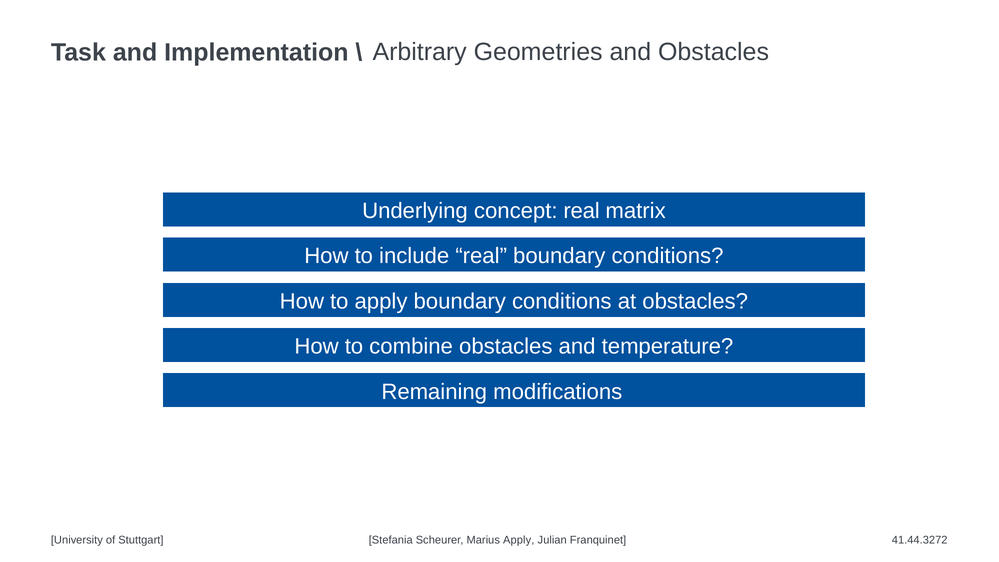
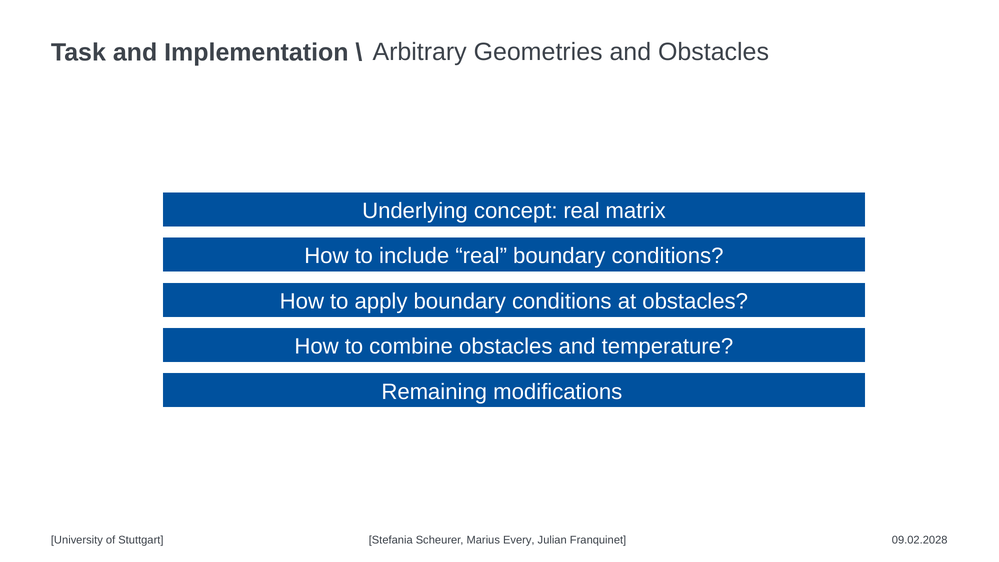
Marius Apply: Apply -> Every (519, 540)
41.44.3272: 41.44.3272 -> 09.02.2028 (920, 540)
